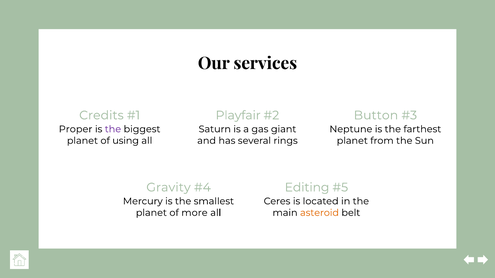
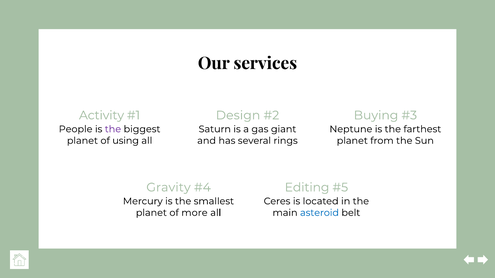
Credits: Credits -> Activity (102, 115)
Playfair: Playfair -> Design (238, 115)
Button: Button -> Buying (376, 115)
Proper: Proper -> People (76, 129)
asteroid colour: orange -> blue (319, 213)
